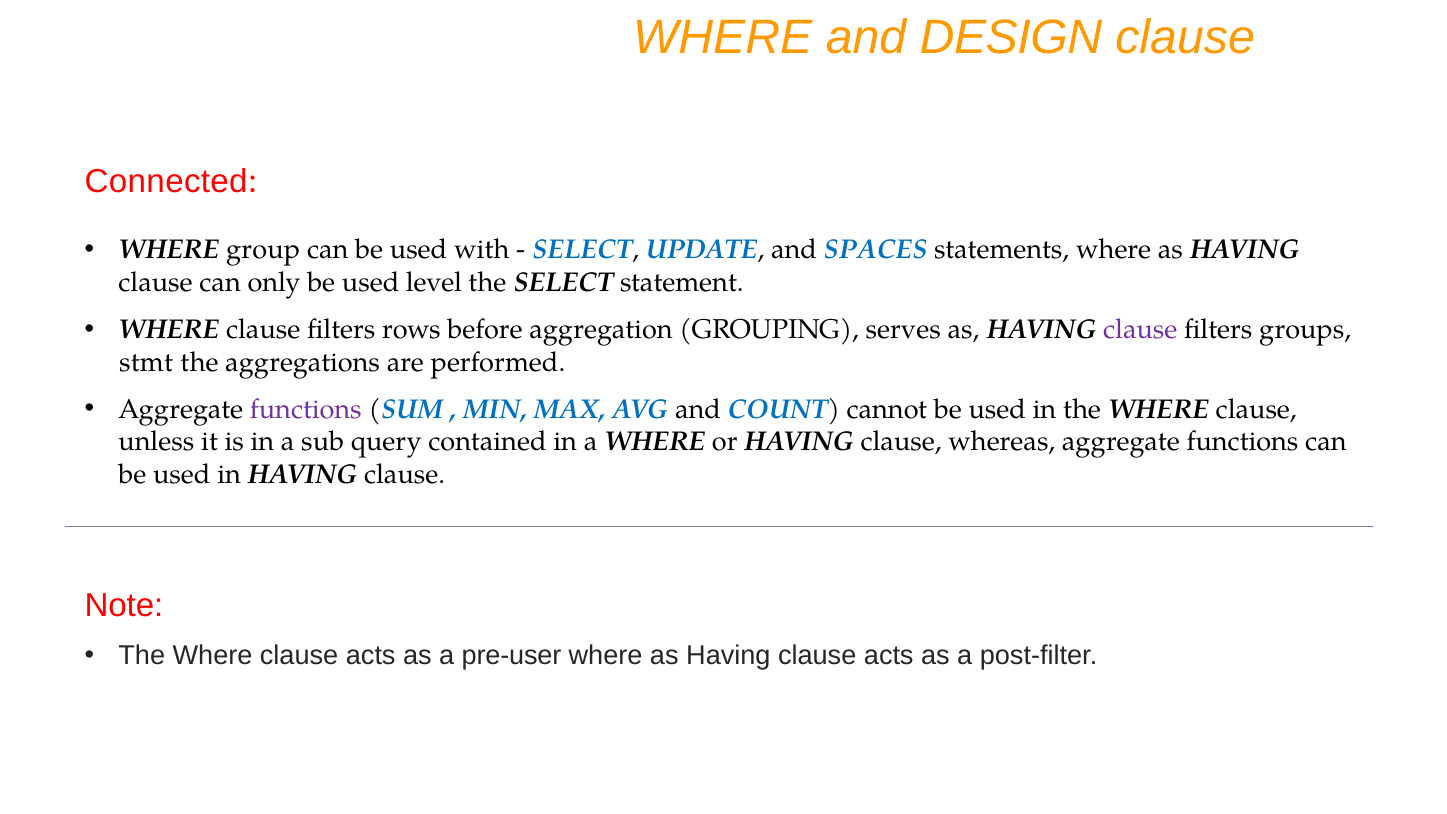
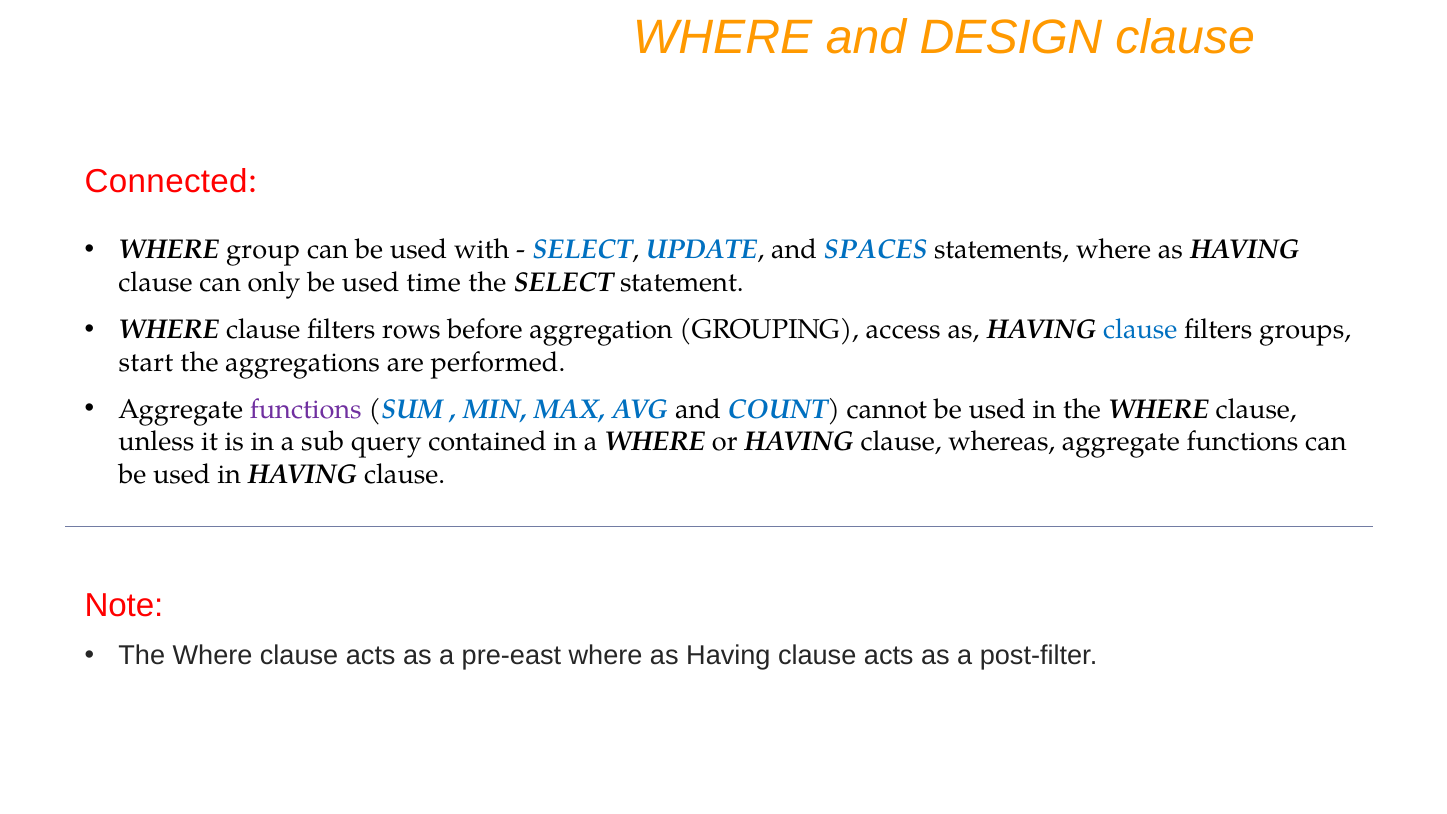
level: level -> time (434, 283)
serves: serves -> access (903, 330)
clause colour: purple -> blue (1140, 330)
stmt: stmt -> start (146, 362)
pre-user: pre-user -> pre-east (511, 656)
